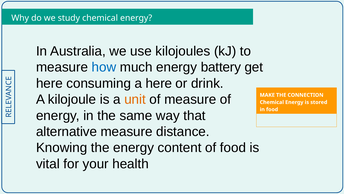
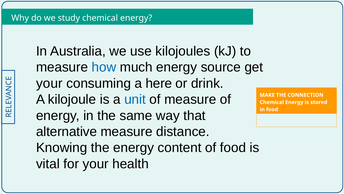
battery: battery -> source (221, 67)
here: here -> your (49, 83)
unit colour: orange -> blue (135, 99)
